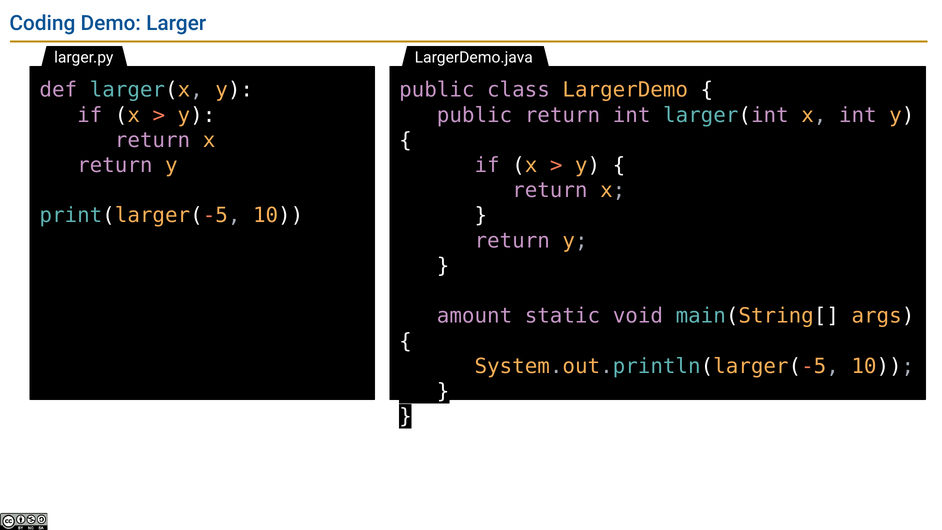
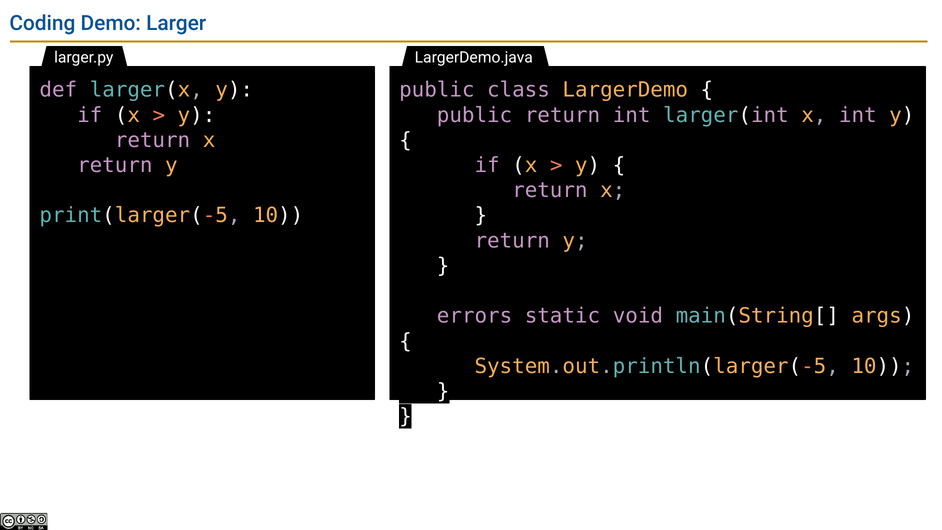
amount: amount -> errors (475, 316)
